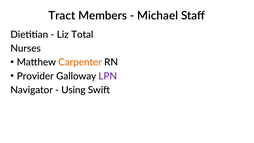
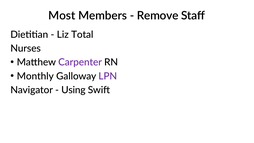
Tract: Tract -> Most (62, 16)
Michael: Michael -> Remove (158, 16)
Carpenter colour: orange -> purple (80, 62)
Provider: Provider -> Monthly (35, 76)
